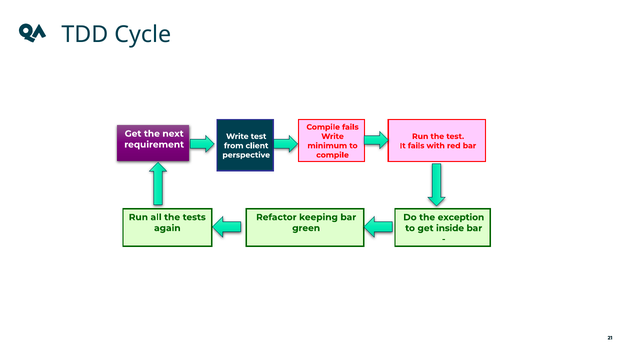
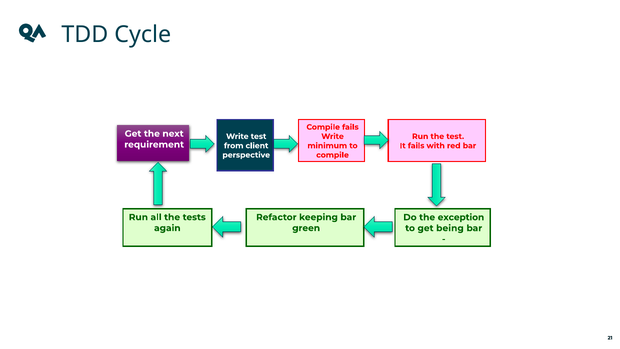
inside: inside -> being (450, 228)
